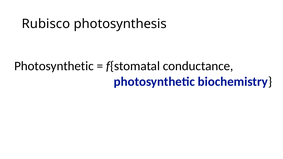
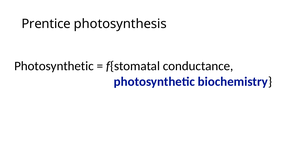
Rubisco: Rubisco -> Prentice (46, 24)
